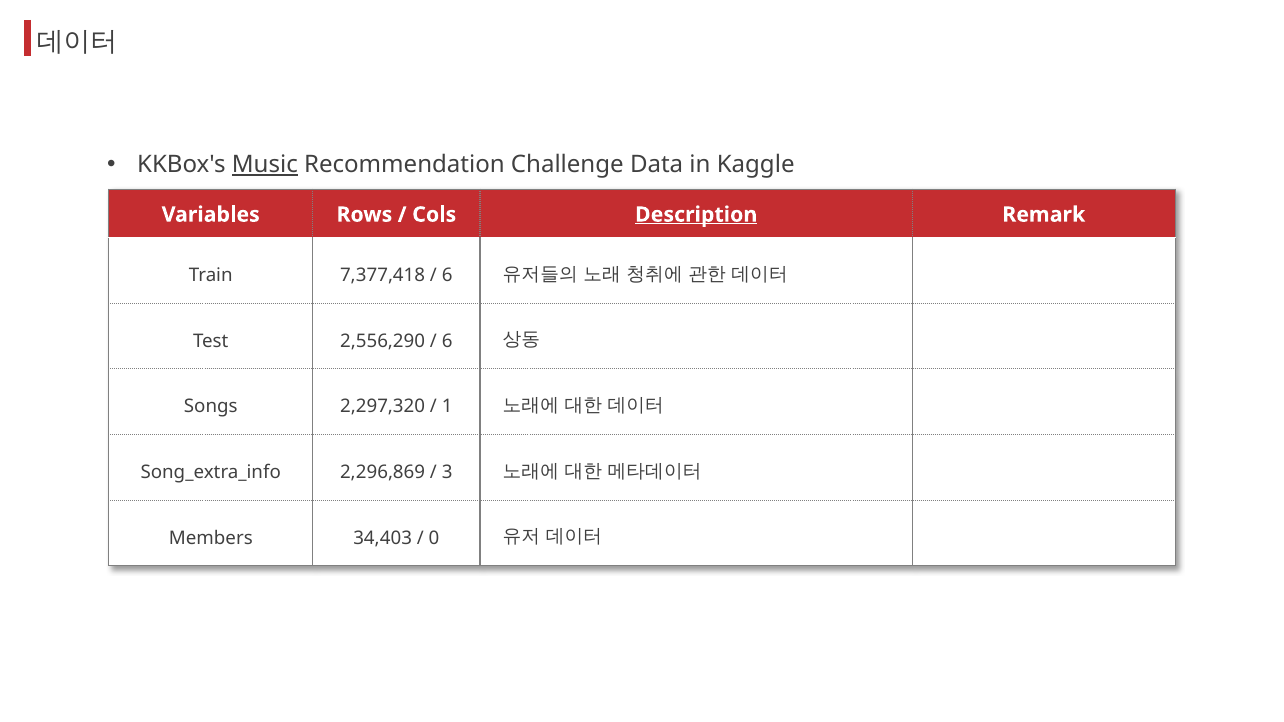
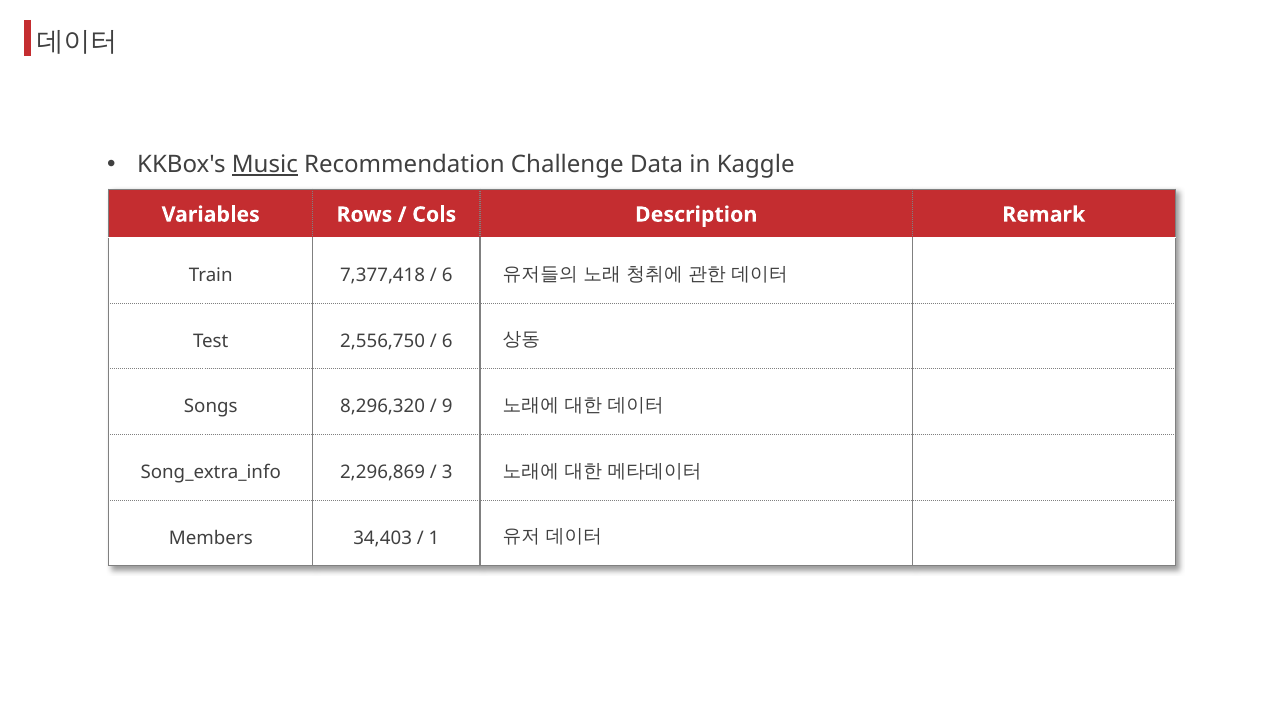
Description underline: present -> none (696, 215)
2,556,290: 2,556,290 -> 2,556,750 (383, 341)
2,297,320: 2,297,320 -> 8,296,320 (383, 407)
1: 1 -> 9 (447, 407)
0: 0 -> 1 (434, 538)
